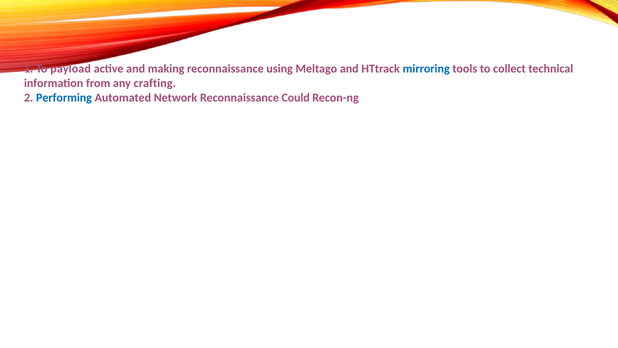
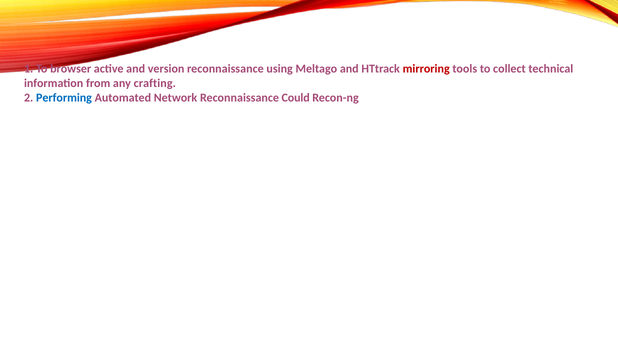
payload: payload -> browser (71, 69)
making: making -> version (166, 69)
mirroring colour: blue -> red (426, 69)
